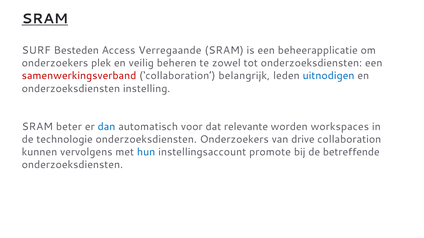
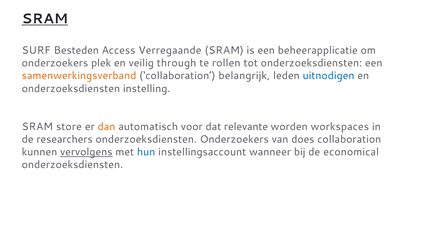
beheren: beheren -> through (177, 63)
zowel: zowel -> rollen (226, 63)
samenwerkingsverband colour: red -> orange (79, 76)
beter: beter -> store (69, 127)
dan colour: blue -> orange (107, 127)
technologie: technologie -> researchers (65, 140)
drive: drive -> does (303, 140)
vervolgens underline: none -> present (86, 152)
promote: promote -> wanneer (270, 152)
betreffende: betreffende -> economical (351, 152)
